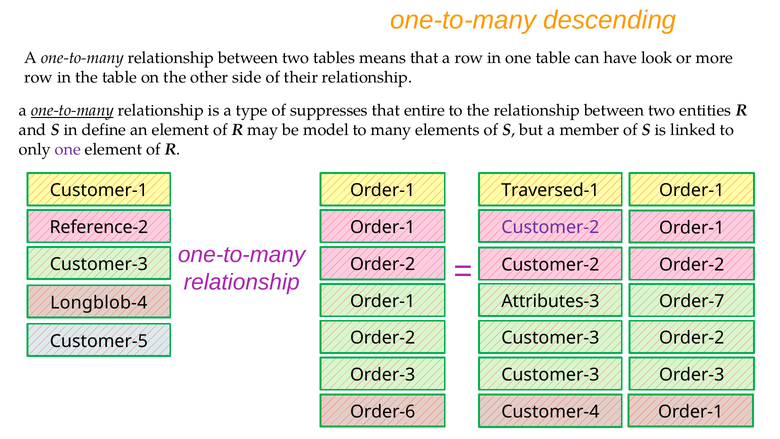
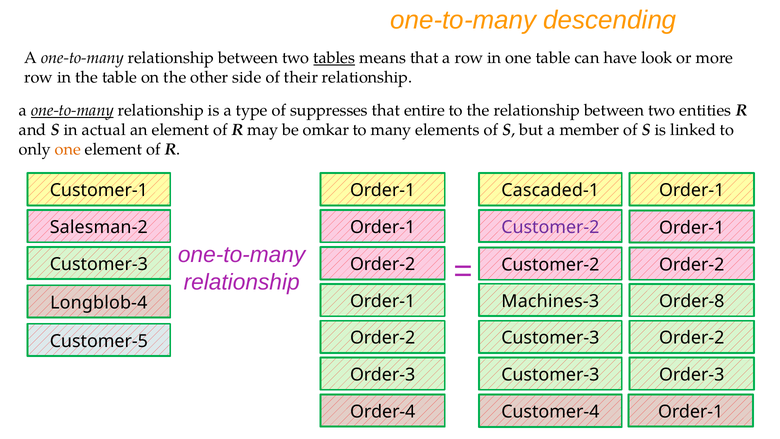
tables underline: none -> present (334, 58)
define: define -> actual (104, 130)
model: model -> omkar (326, 130)
one colour: purple -> orange (68, 149)
Traversed-1: Traversed-1 -> Cascaded-1 (550, 190)
Reference-2: Reference-2 -> Salesman-2 (99, 227)
Attributes-3: Attributes-3 -> Machines-3 (550, 301)
Order-7: Order-7 -> Order-8 (692, 301)
Order-6: Order-6 -> Order-4 (383, 412)
